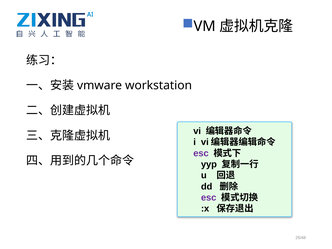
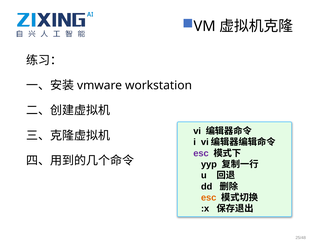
esc colour: purple -> orange (209, 198)
